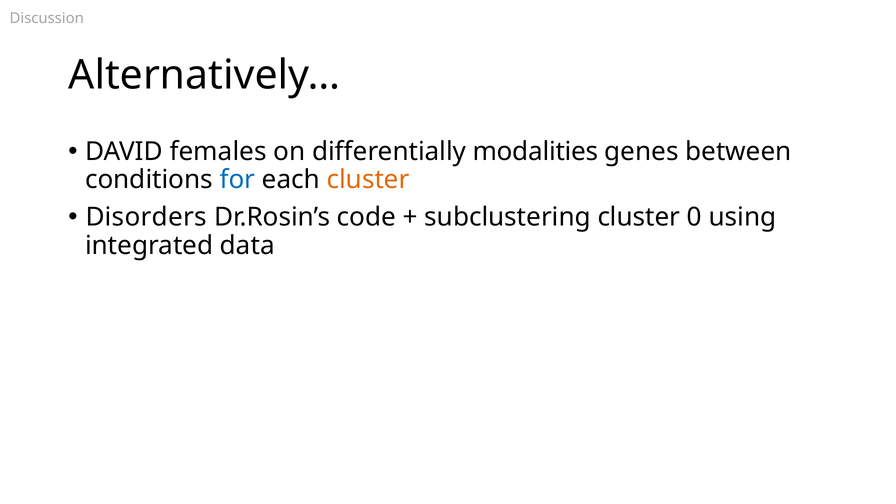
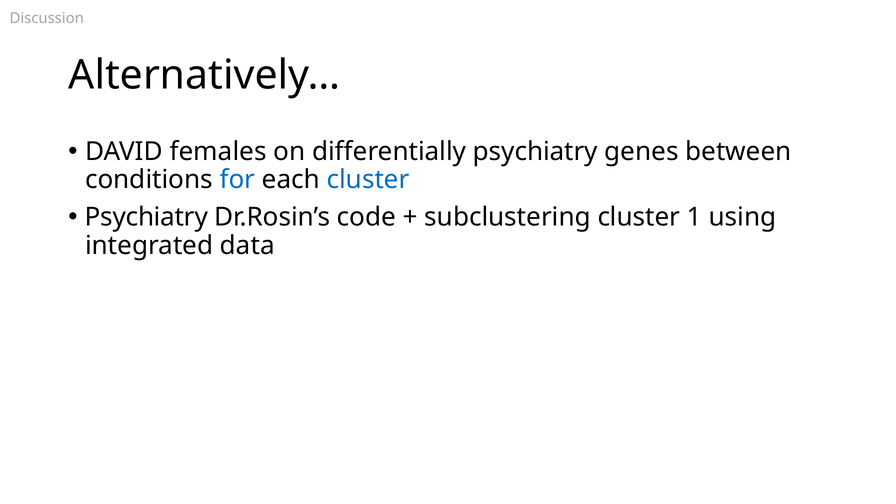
differentially modalities: modalities -> psychiatry (535, 151)
cluster colour: orange -> blue (368, 180)
Disorders: Disorders -> Psychiatry (146, 217)
0: 0 -> 1 (694, 217)
